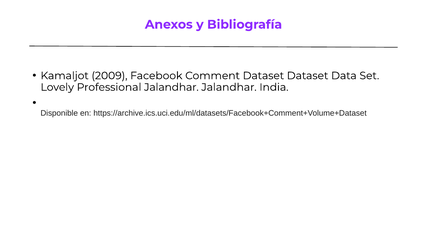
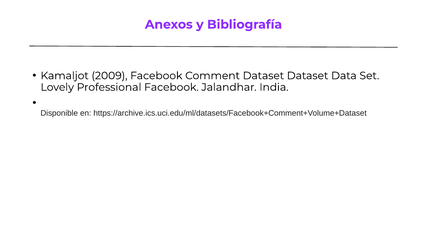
Professional Jalandhar: Jalandhar -> Facebook (171, 87)
